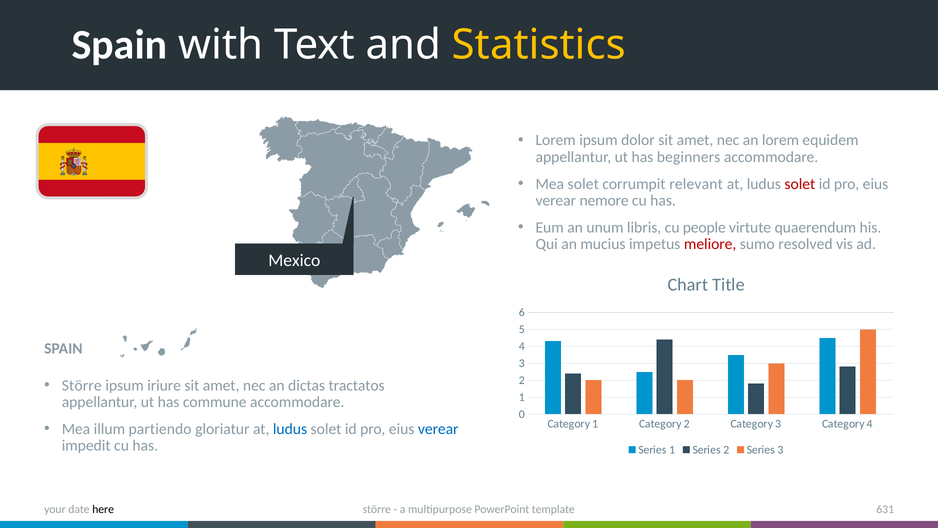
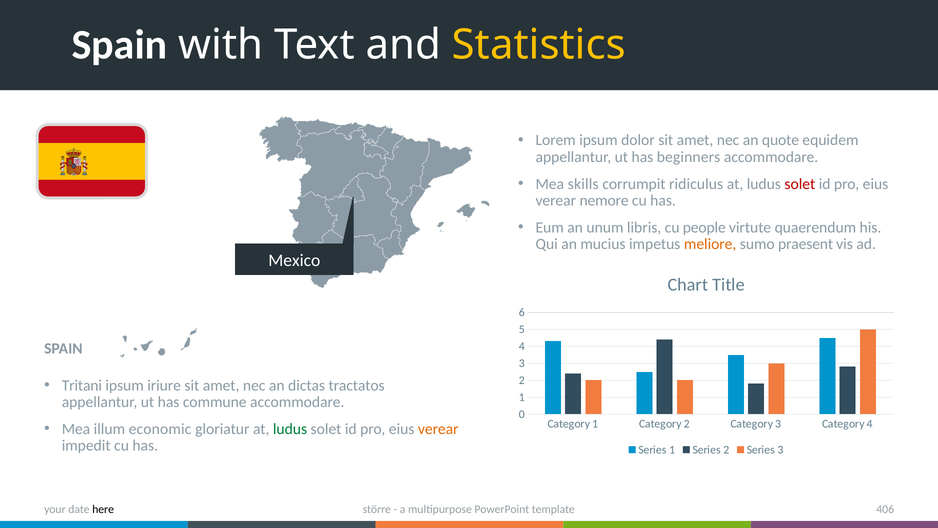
an lorem: lorem -> quote (780, 140)
Mea solet: solet -> skills (583, 184)
relevant: relevant -> ridiculus (696, 184)
meliore colour: red -> orange (710, 244)
resolved: resolved -> praesent (806, 244)
Större: Större -> Tritani (82, 385)
partiendo: partiendo -> economic (160, 429)
ludus colour: blue -> green (290, 429)
verear colour: blue -> orange (438, 429)
631: 631 -> 406 (885, 509)
